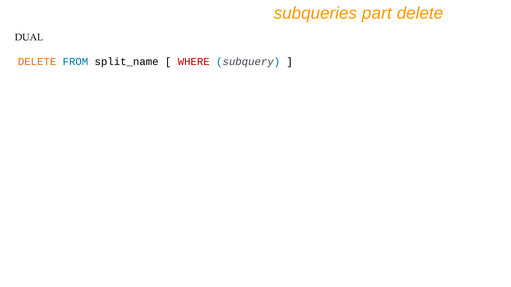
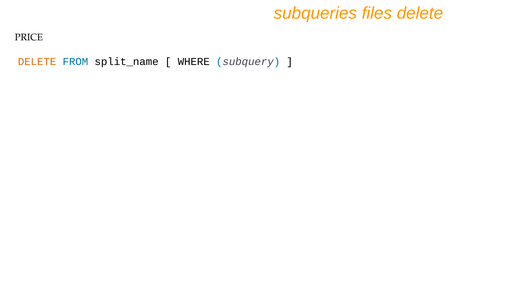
part: part -> files (377, 13)
DUAL: DUAL -> PRICE (29, 37)
WHERE colour: red -> black (194, 62)
